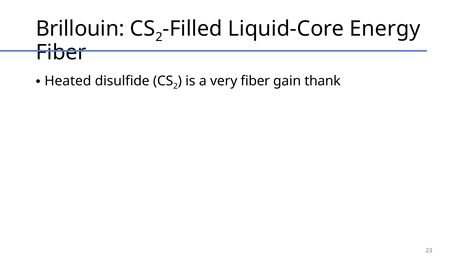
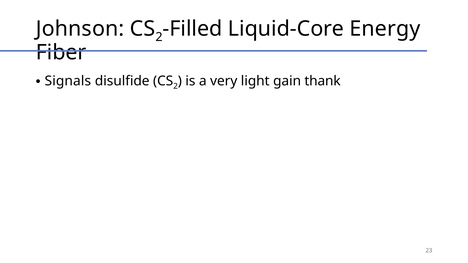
Brillouin: Brillouin -> Johnson (80, 29)
Heated: Heated -> Signals (68, 81)
very fiber: fiber -> light (255, 81)
